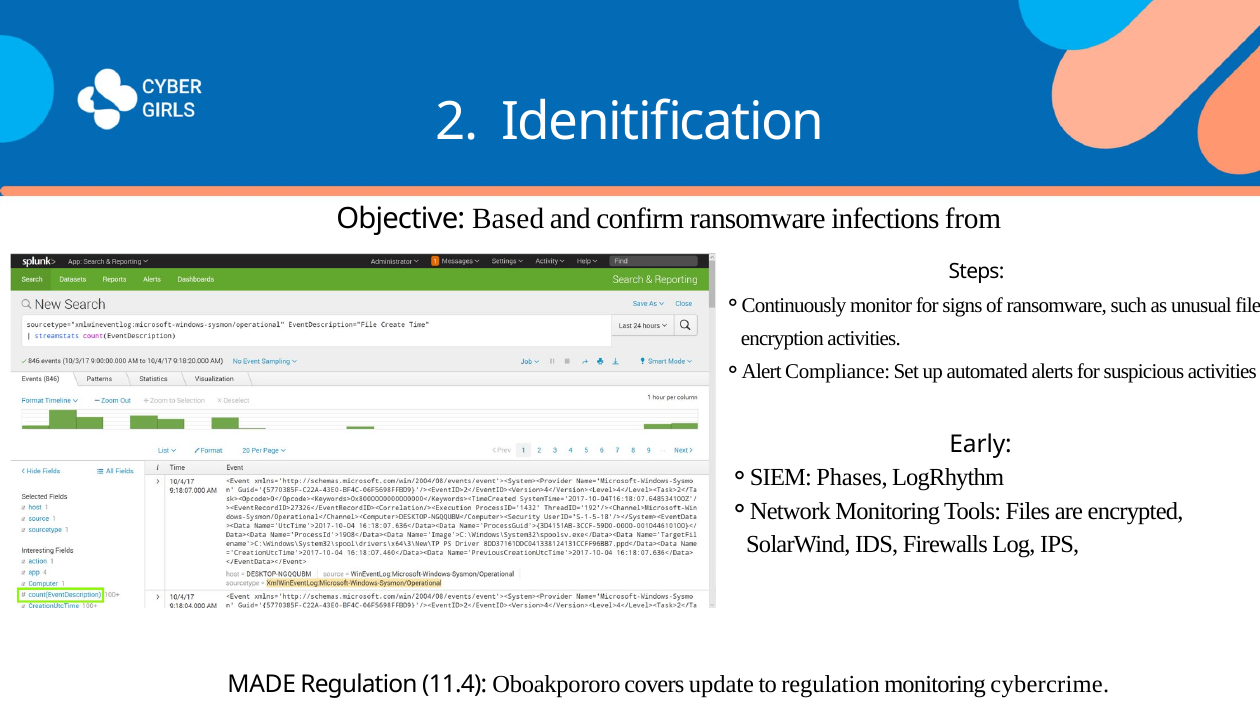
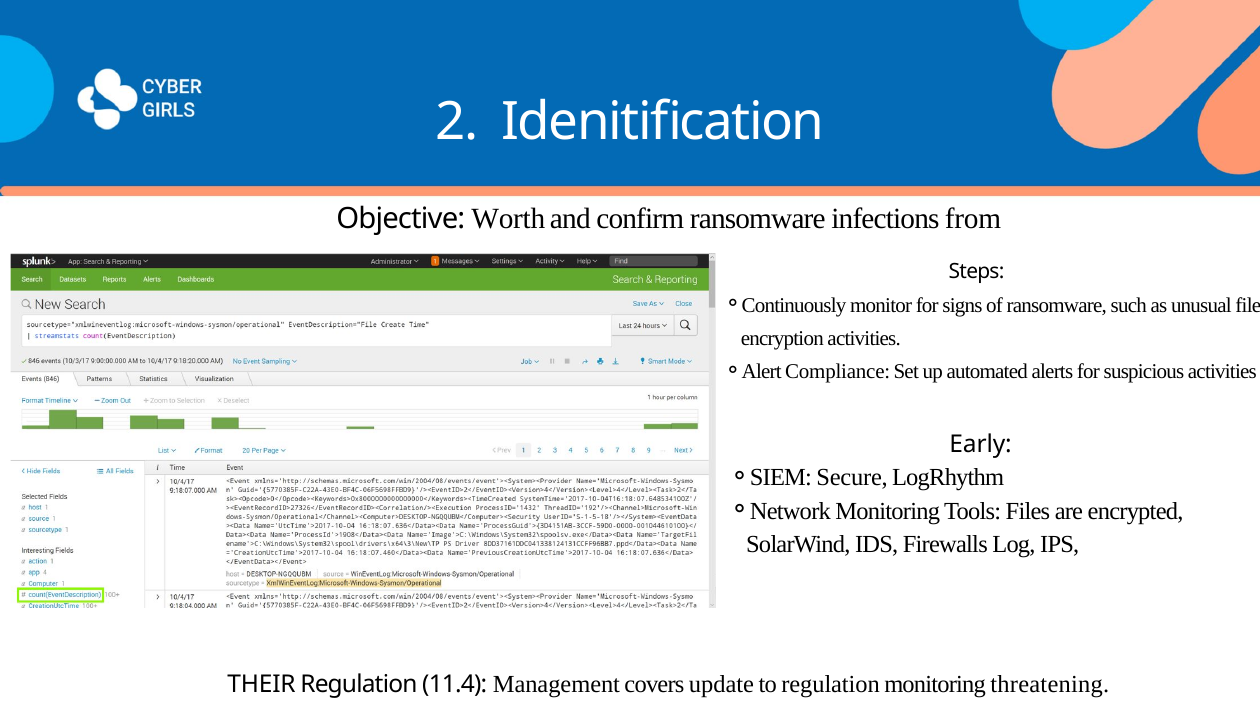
Based: Based -> Worth (508, 219)
Phases: Phases -> Secure (852, 477)
MADE: MADE -> THEIR (262, 684)
Oboakpororo: Oboakpororo -> Management (556, 684)
cybercrime: cybercrime -> threatening (1050, 684)
